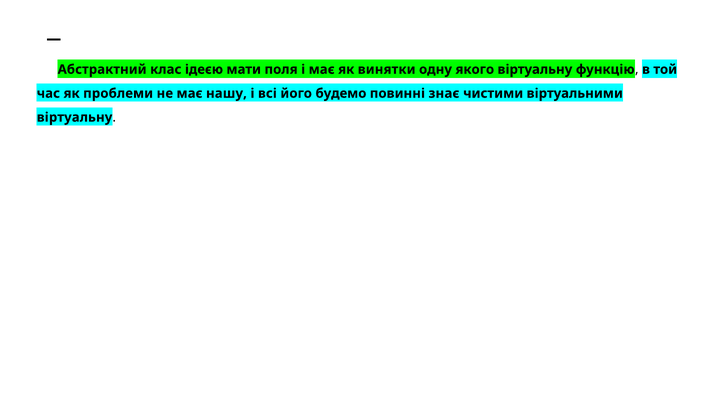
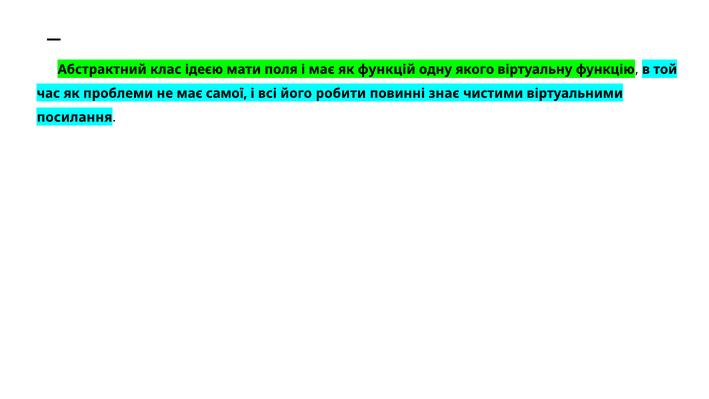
винятки: винятки -> функцій (387, 69)
нашу: нашу -> самої (227, 93)
будемо: будемо -> робити (341, 93)
віртуальну: віртуальну -> посилання (74, 117)
